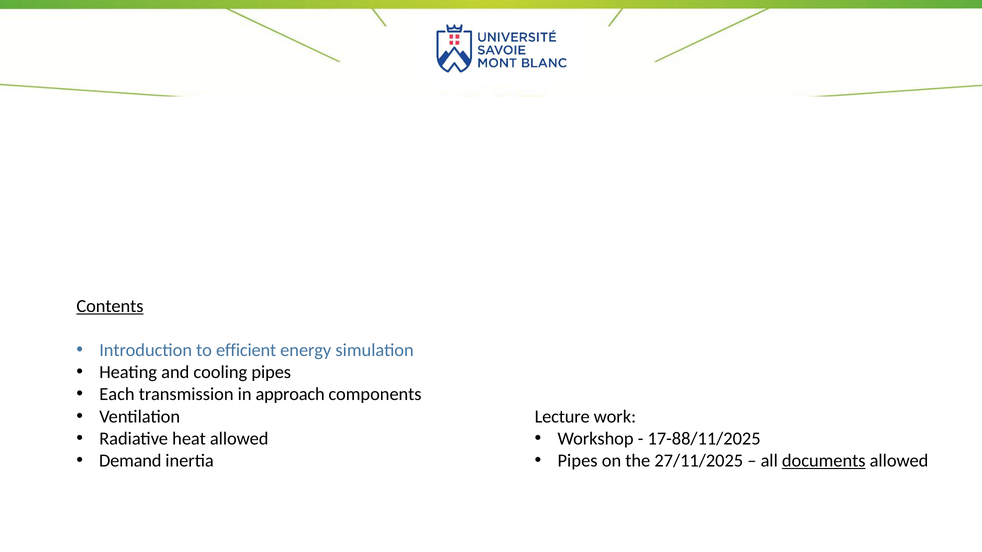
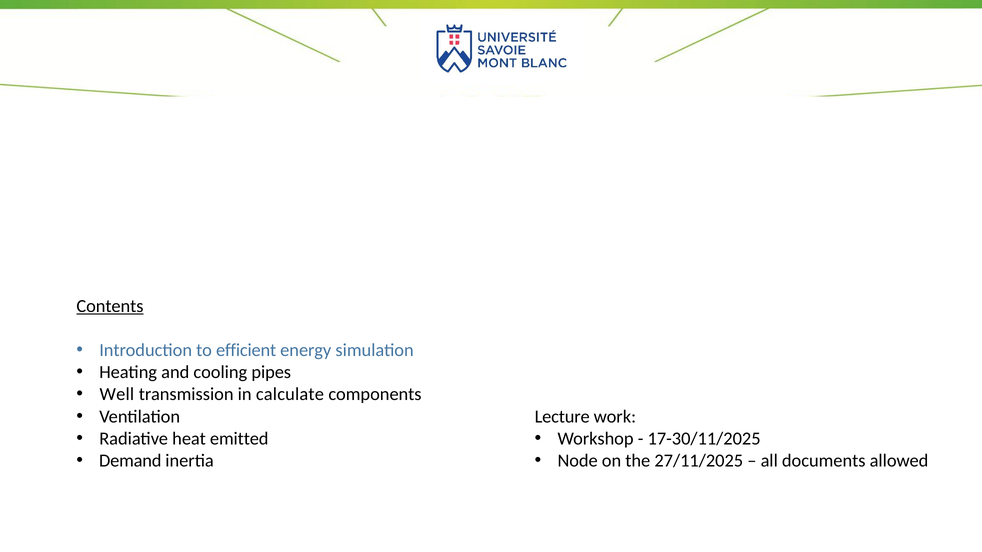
Each: Each -> Well (117, 395)
approach: approach -> calculate (290, 395)
heat allowed: allowed -> emitted (239, 439)
17-88/11/2025: 17-88/11/2025 -> 17-30/11/2025 (704, 439)
Pipes: Pipes -> Node (578, 461)
documents underline: present -> none (824, 461)
